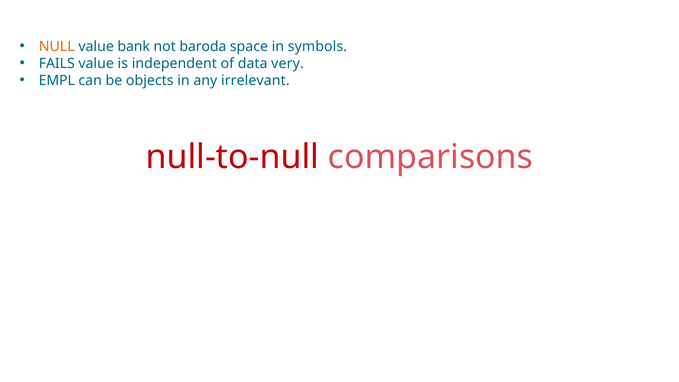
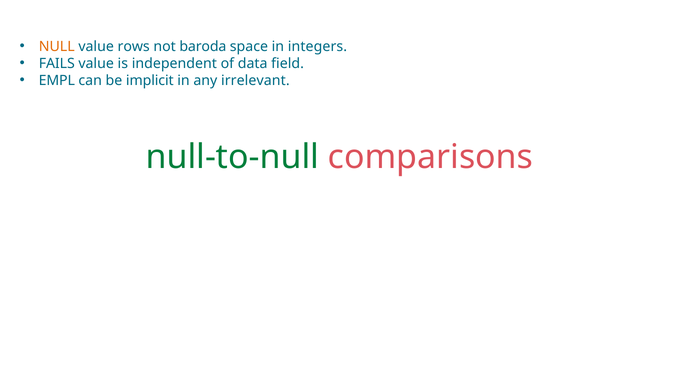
bank: bank -> rows (134, 47)
symbols: symbols -> integers (317, 47)
very: very -> field (288, 64)
objects: objects -> implicit (150, 81)
null-to-null colour: red -> green (232, 157)
